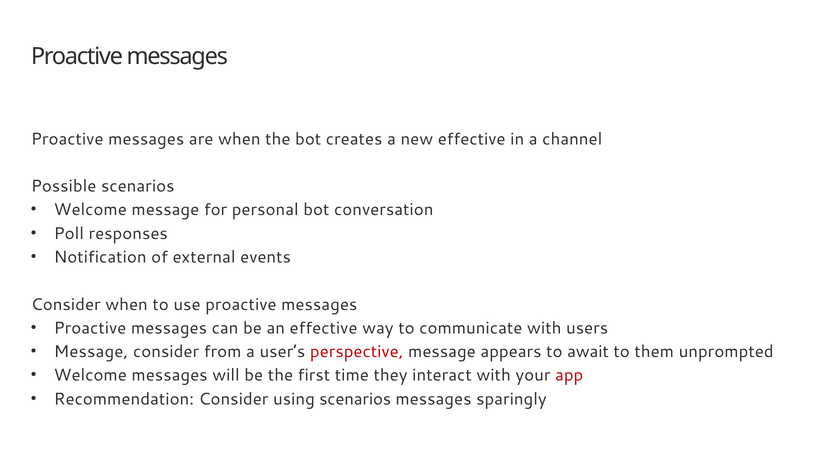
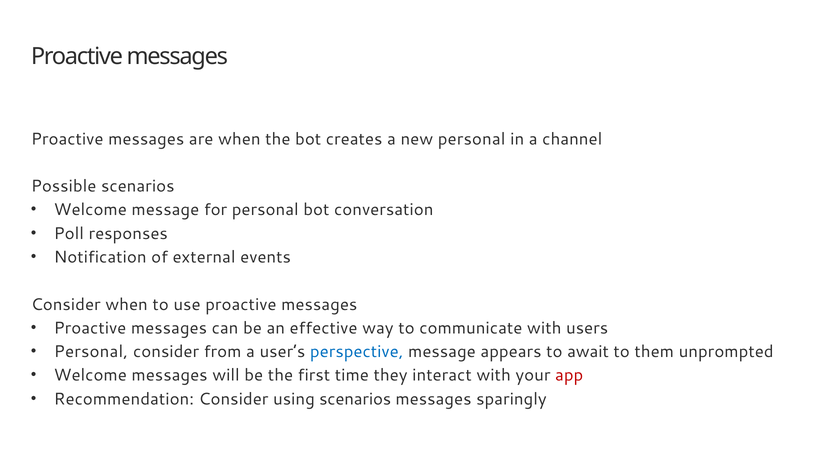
new effective: effective -> personal (472, 139)
Message: Message -> Personal (91, 351)
perspective colour: red -> blue (357, 351)
